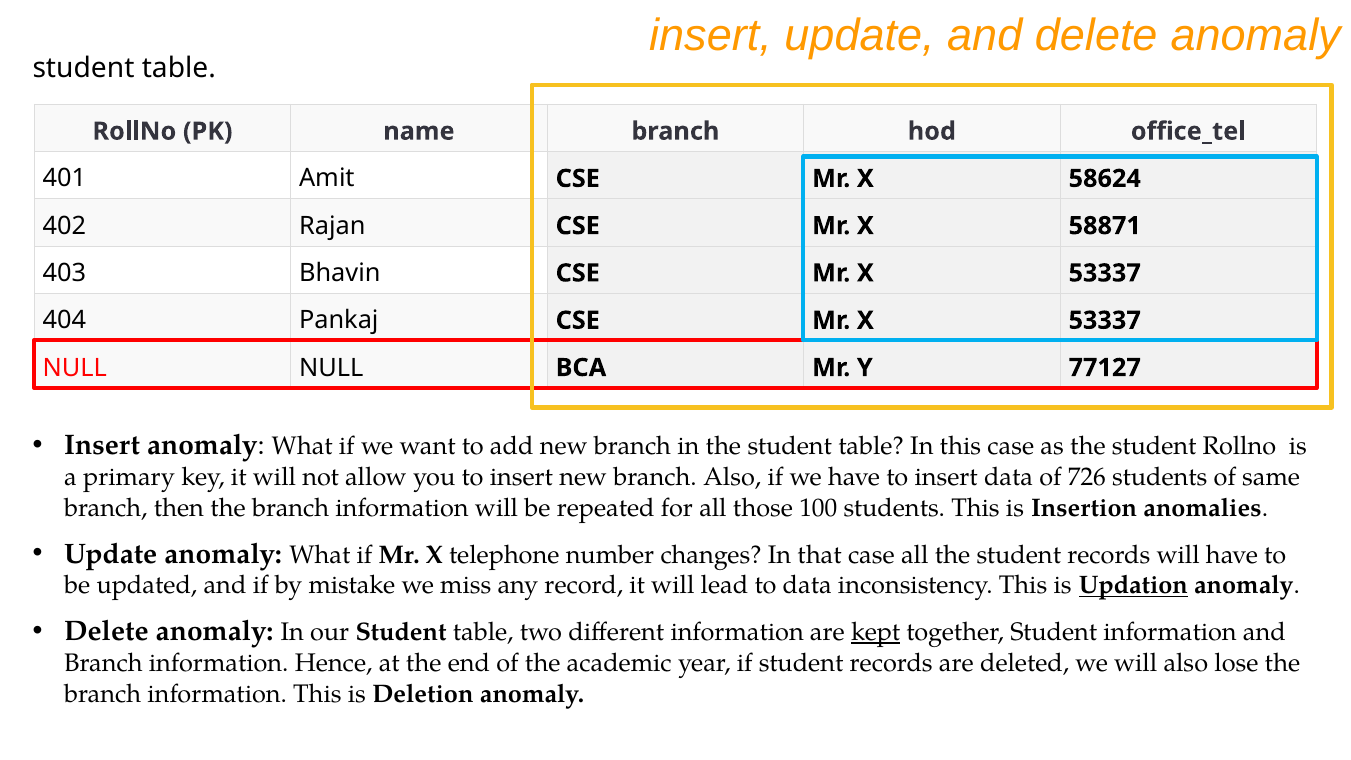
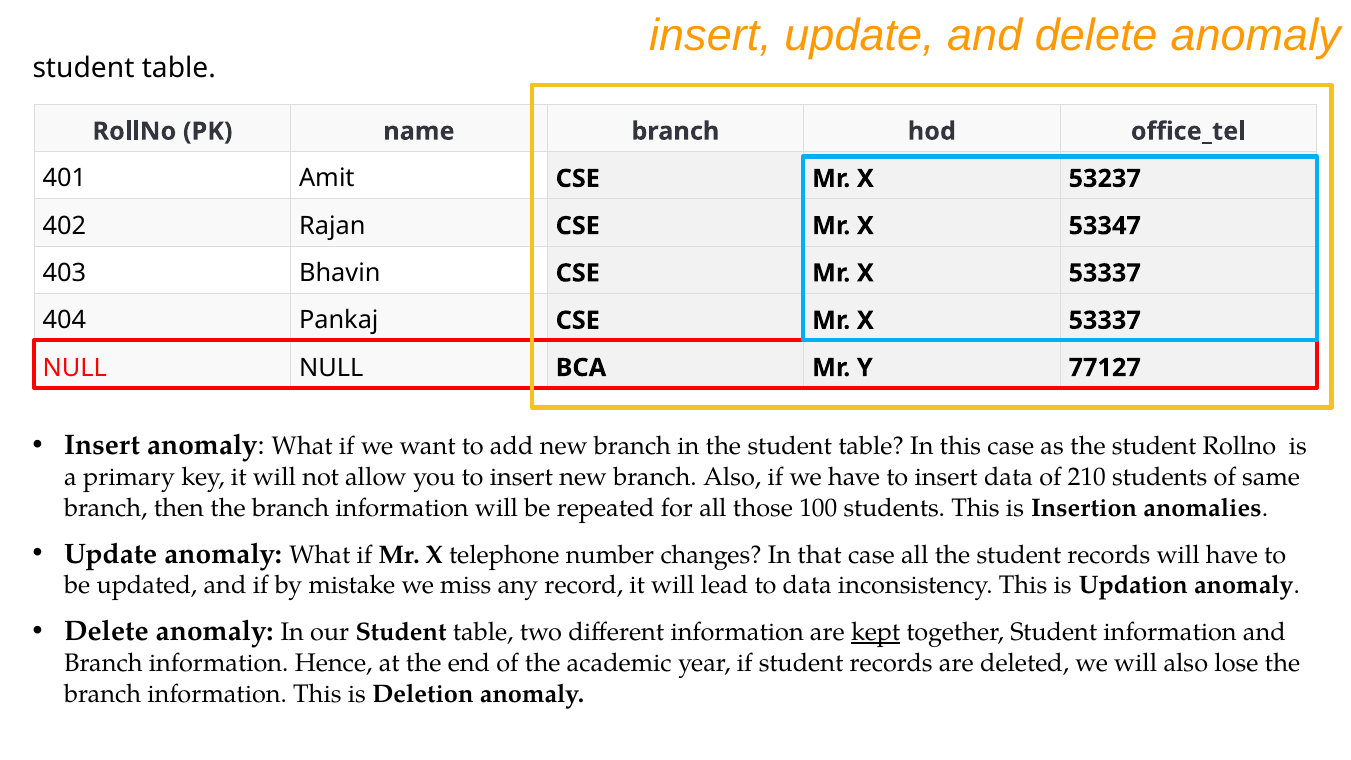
58624: 58624 -> 53237 (1105, 179)
58871: 58871 -> 53347 (1105, 226)
726: 726 -> 210 (1087, 478)
Updation underline: present -> none (1133, 586)
